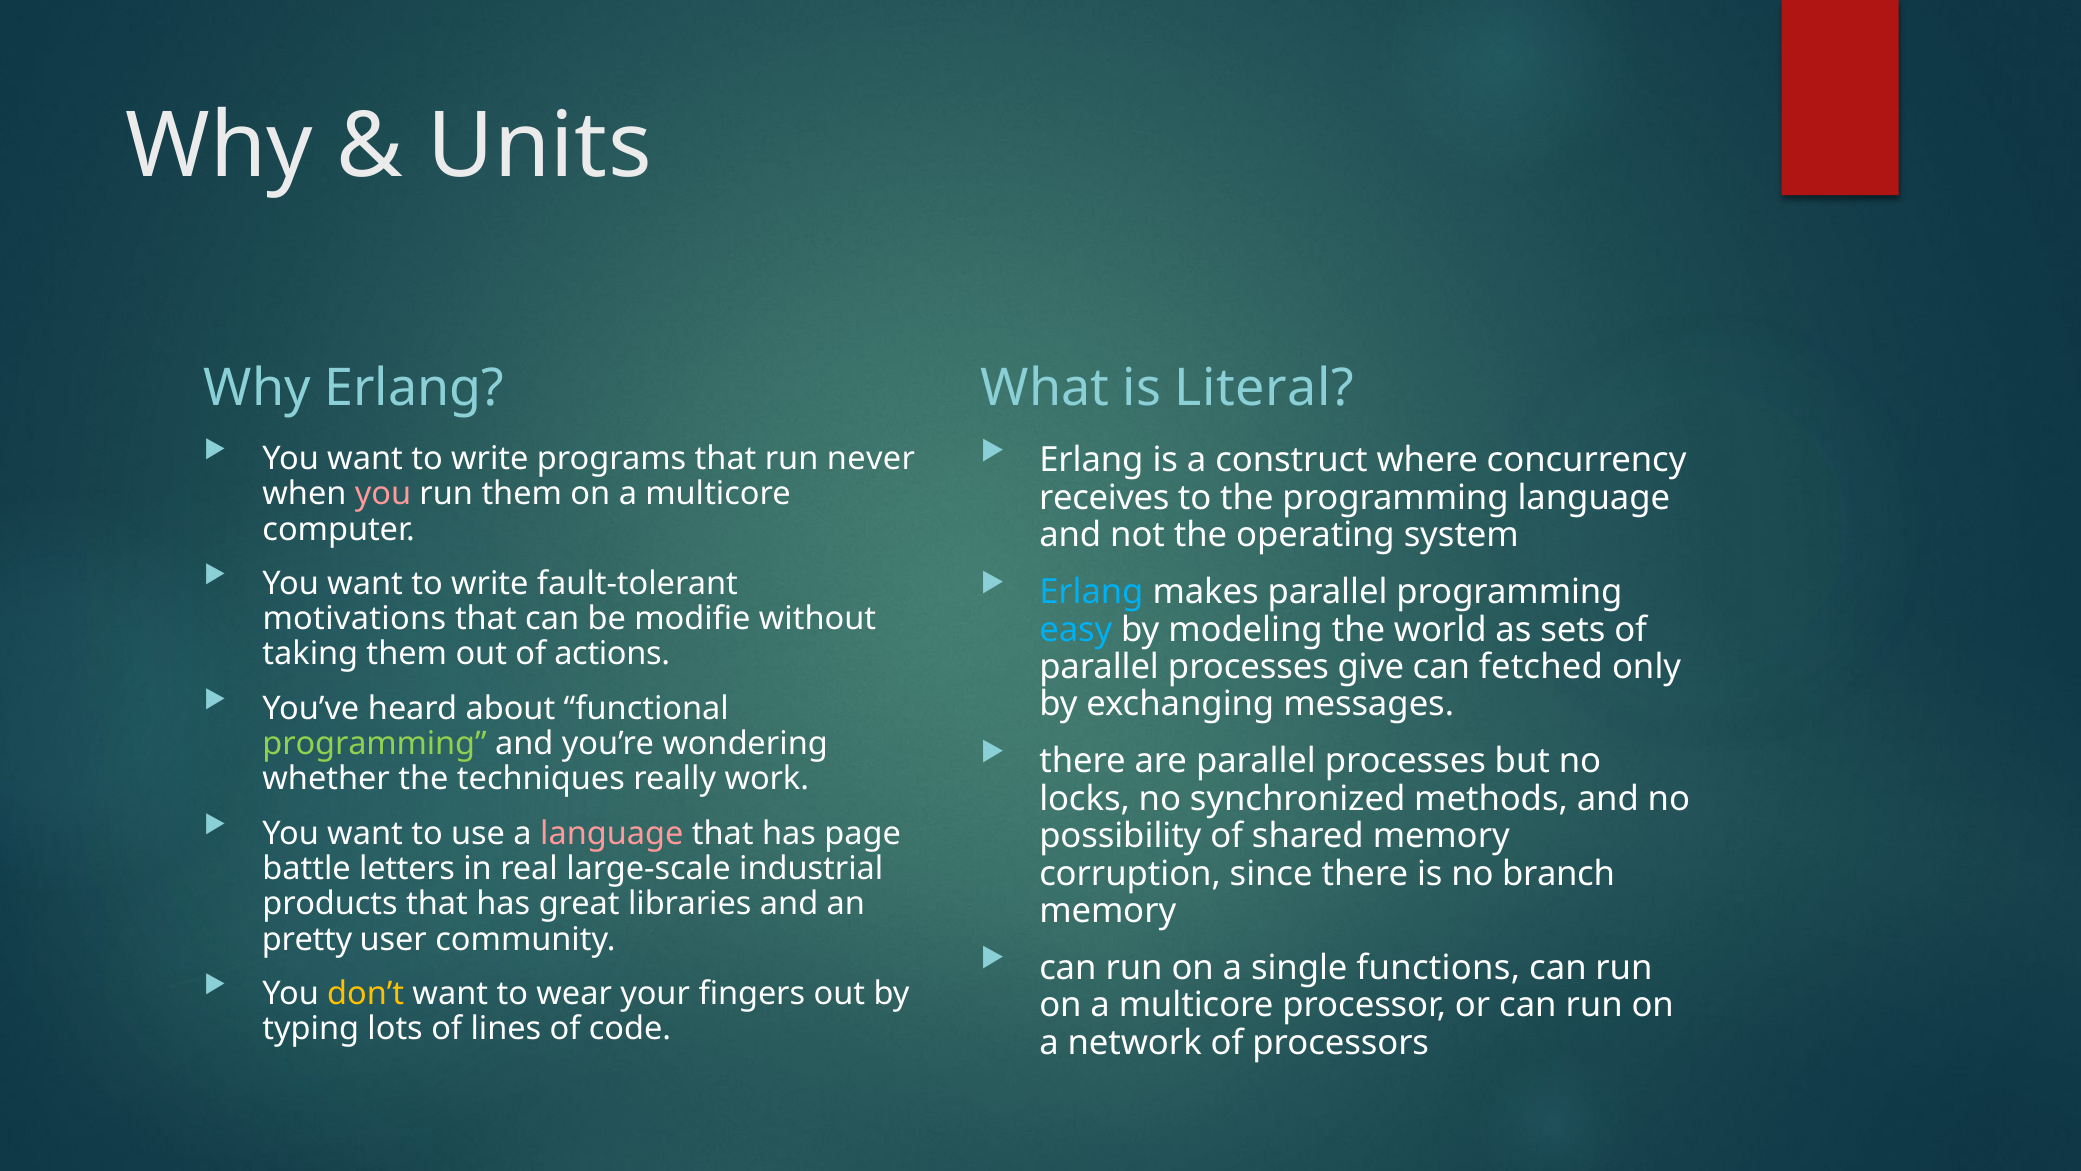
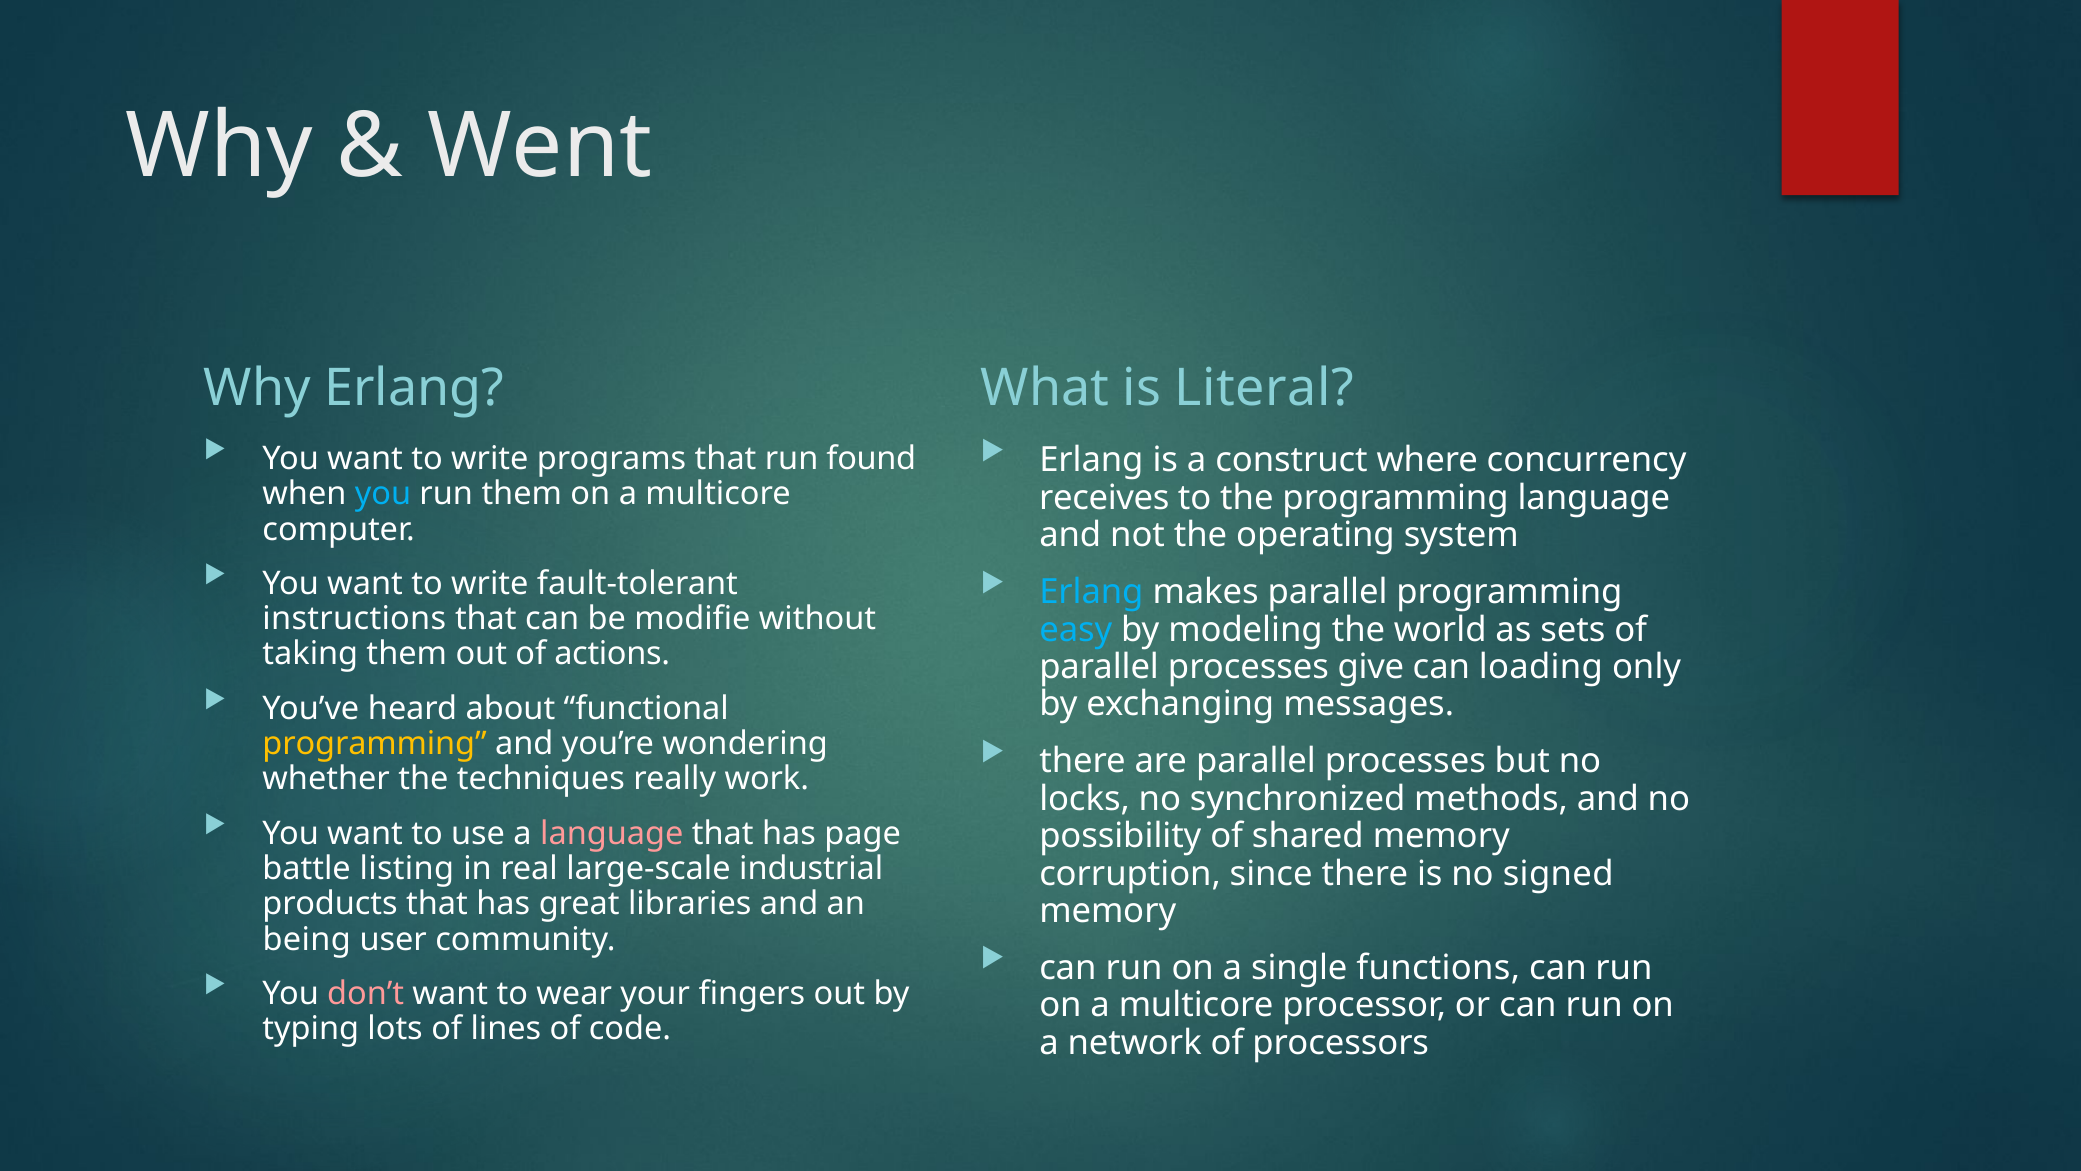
Units: Units -> Went (540, 146)
never: never -> found (871, 459)
you colour: pink -> light blue (383, 494)
motivations: motivations -> instructions (354, 619)
fetched: fetched -> loading (1541, 667)
programming colour: light green -> yellow (375, 744)
letters: letters -> listing (407, 869)
branch: branch -> signed (1558, 873)
pretty: pretty -> being (307, 939)
don’t colour: yellow -> pink (366, 994)
